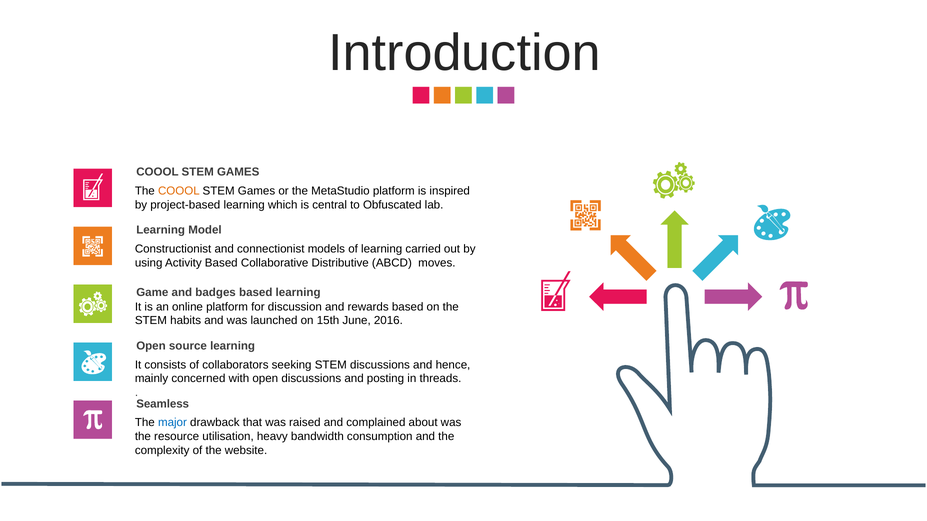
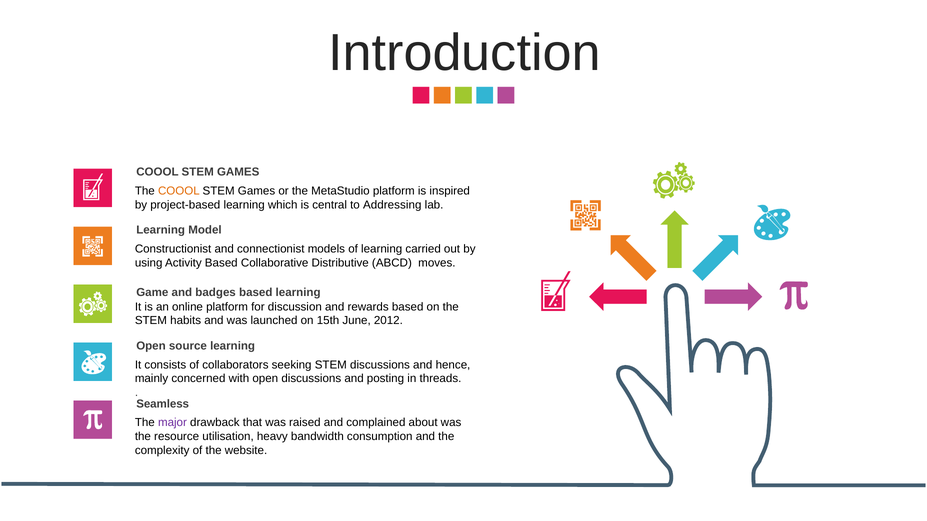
Obfuscated: Obfuscated -> Addressing (392, 205)
2016: 2016 -> 2012 (388, 321)
major colour: blue -> purple (172, 423)
